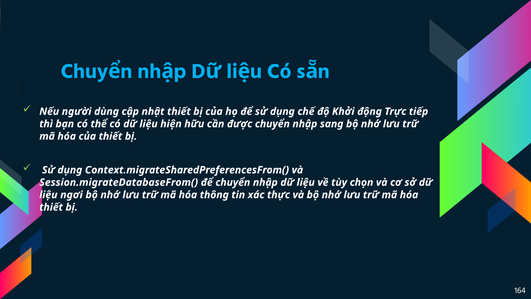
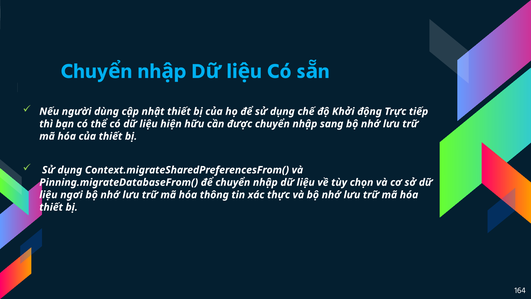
Session.migrateDatabaseFrom(: Session.migrateDatabaseFrom( -> Pinning.migrateDatabaseFrom( (119, 182)
